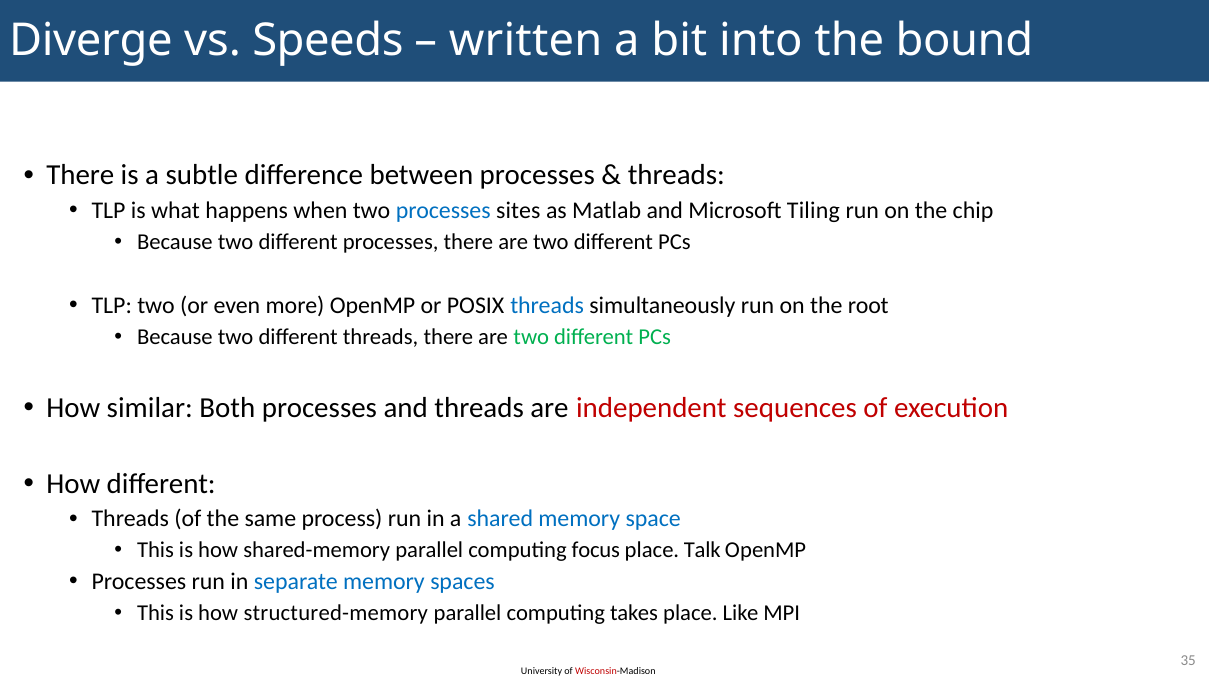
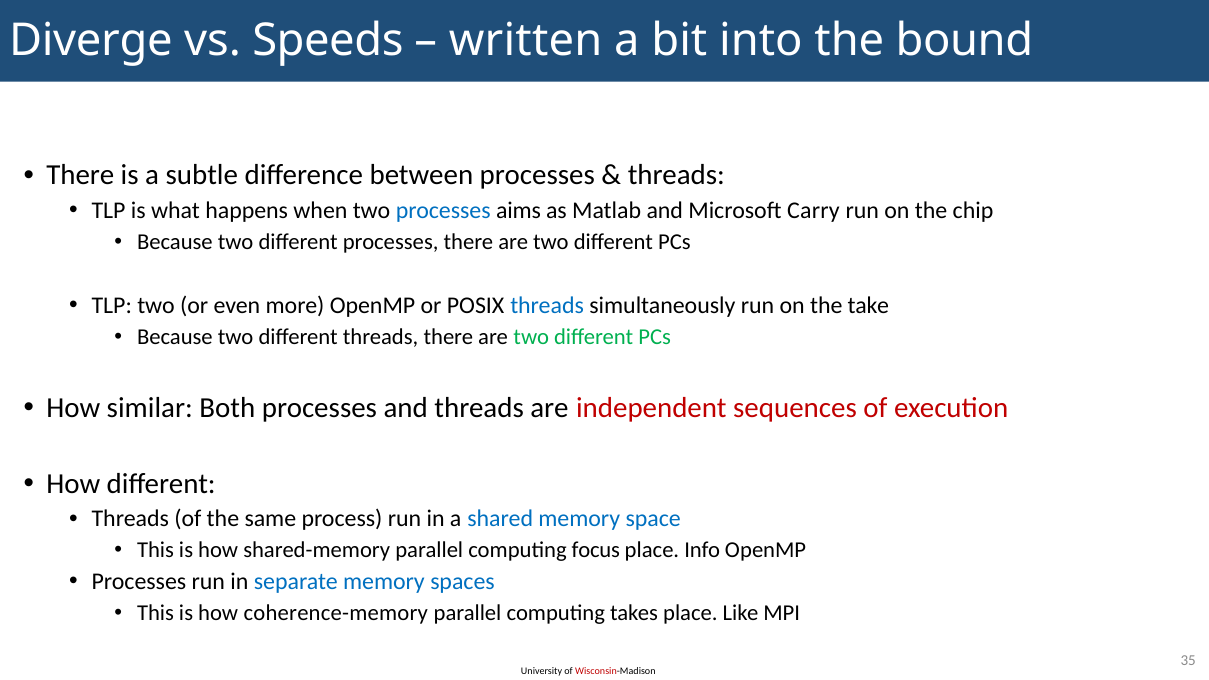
sites: sites -> aims (518, 210)
Tiling: Tiling -> Carry (813, 210)
root: root -> take (868, 305)
Talk: Talk -> Info (702, 550)
structured-memory: structured-memory -> coherence-memory (336, 613)
